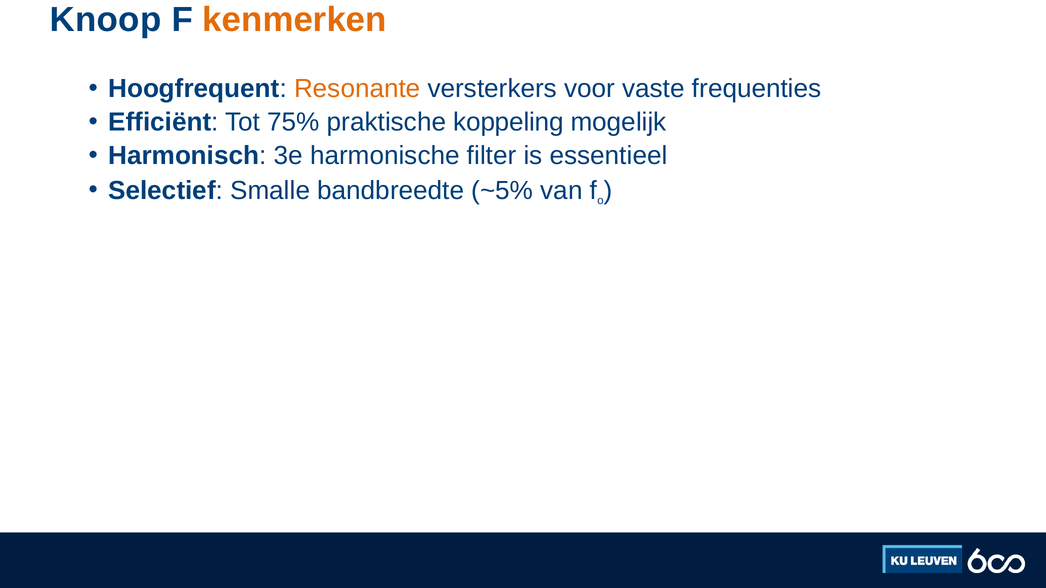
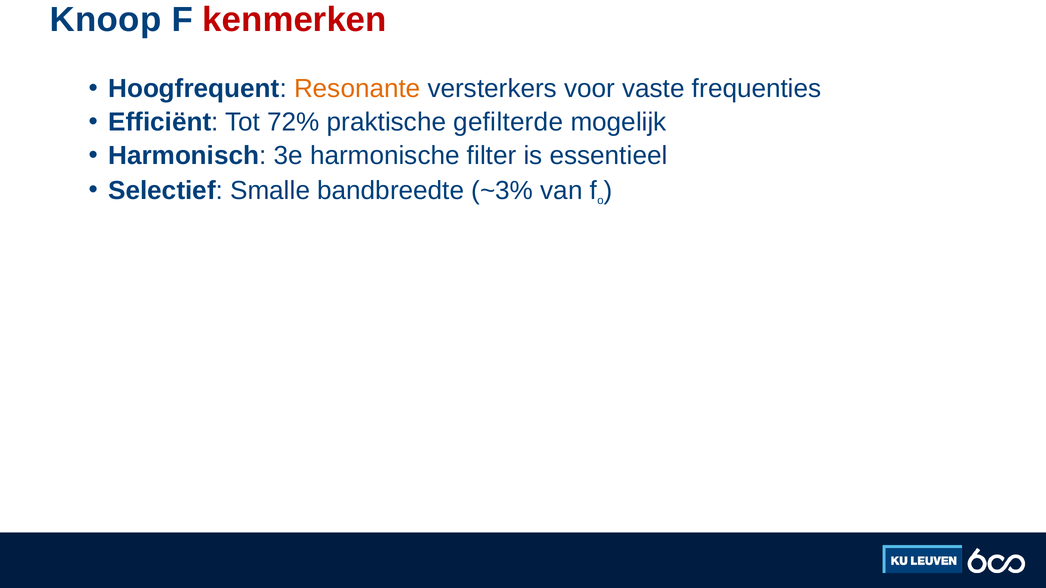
kenmerken colour: orange -> red (295, 20)
75%: 75% -> 72% (294, 122)
koppeling: koppeling -> gefilterde (508, 122)
~5%: ~5% -> ~3% (502, 191)
